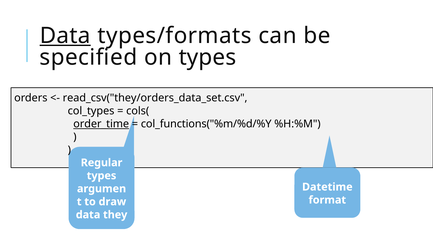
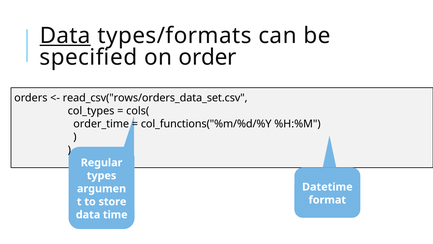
on types: types -> order (208, 57)
read_csv("they/orders_data_set.csv: read_csv("they/orders_data_set.csv -> read_csv("rows/orders_data_set.csv (155, 98)
order_time underline: present -> none (101, 124)
draw: draw -> store (112, 201)
they: they -> time (115, 214)
